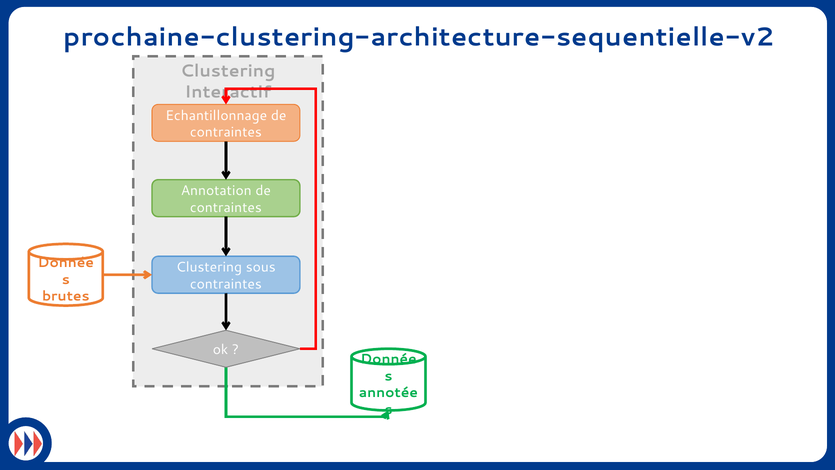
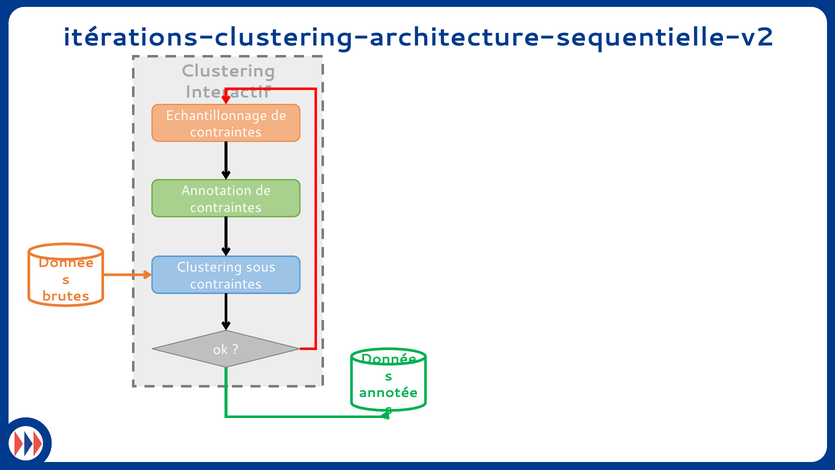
prochaine-clustering-architecture-sequentielle-v2: prochaine-clustering-architecture-sequentielle-v2 -> itérations-clustering-architecture-sequentielle-v2 (419, 37)
